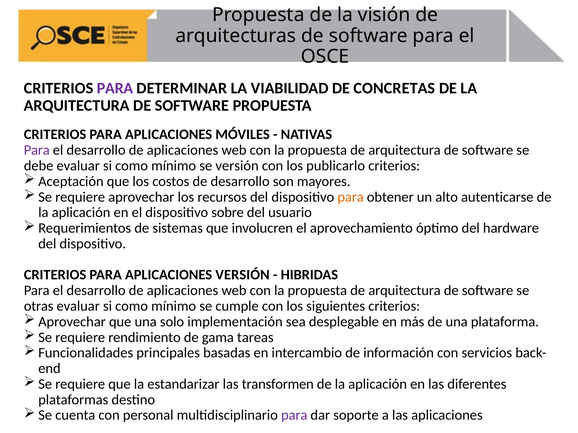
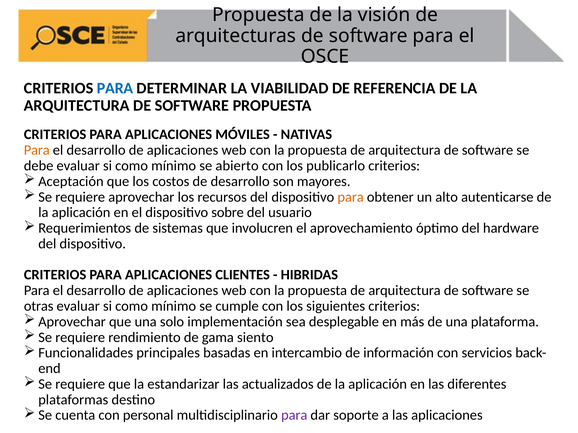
PARA colour: purple -> blue (115, 88)
CONCRETAS: CONCRETAS -> REFERENCIA (395, 88)
Para colour: purple -> orange (37, 150)
se versión: versión -> abierto (237, 166)
APLICACIONES VERSIÓN: VERSIÓN -> CLIENTES (243, 275)
tareas: tareas -> siento (255, 338)
transformen: transformen -> actualizados (278, 384)
